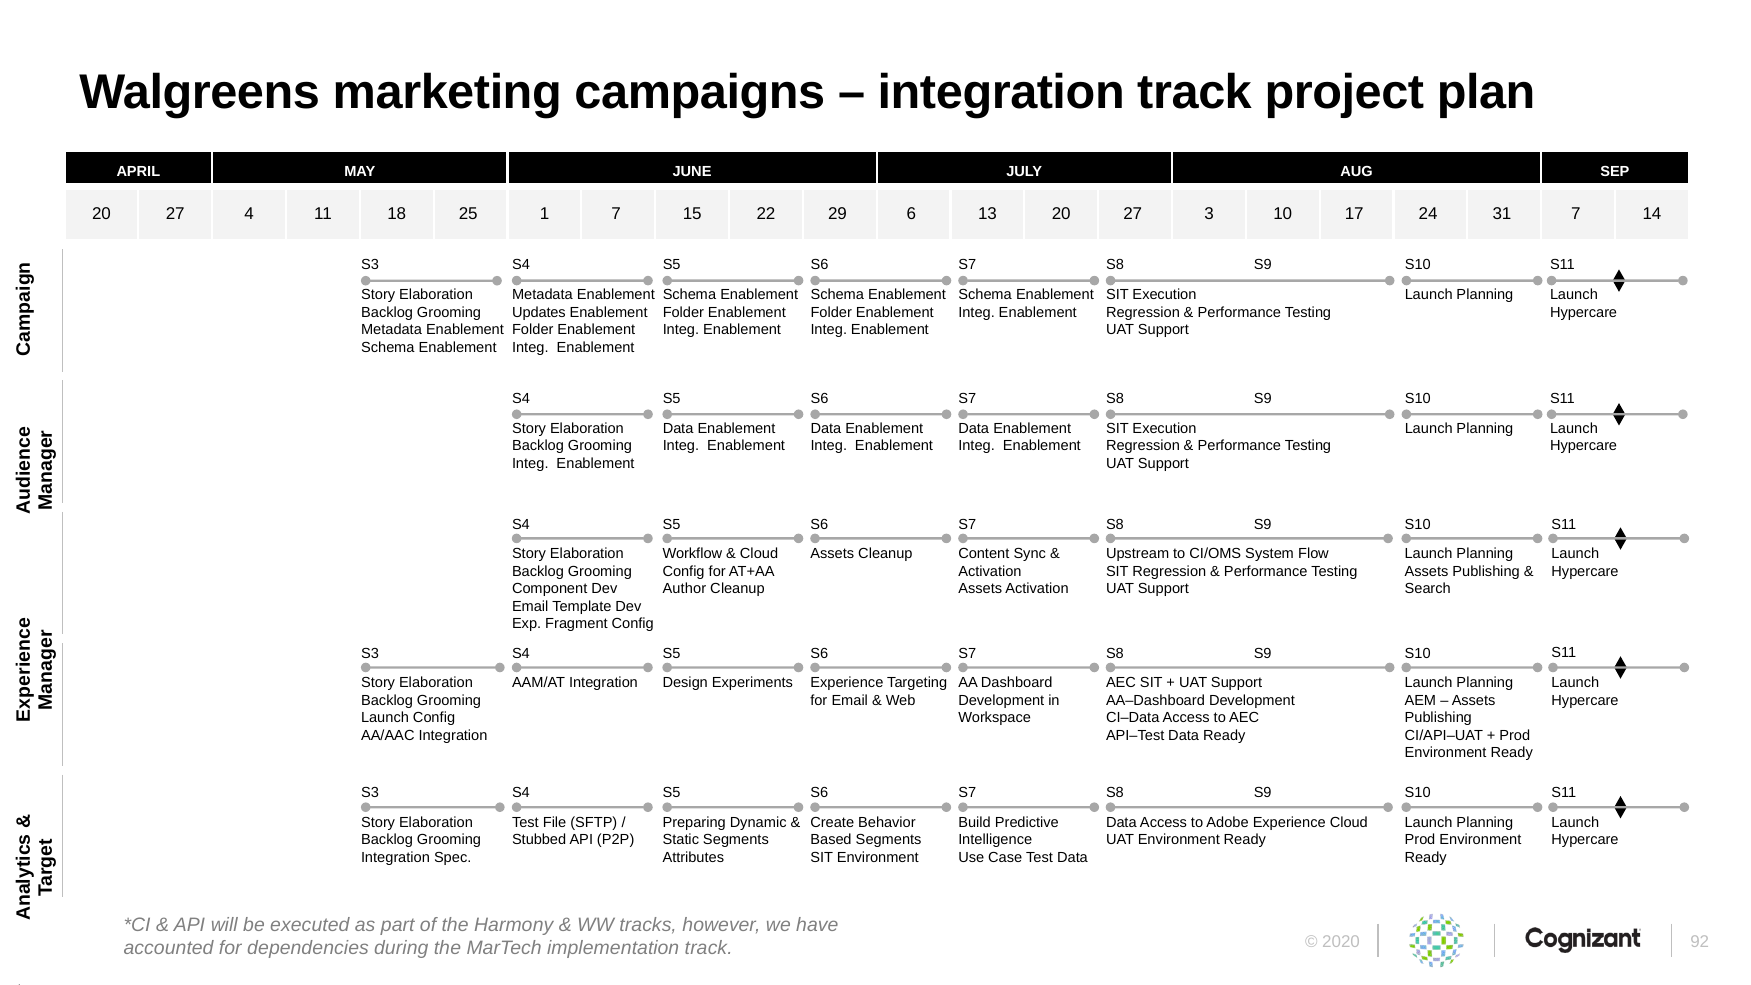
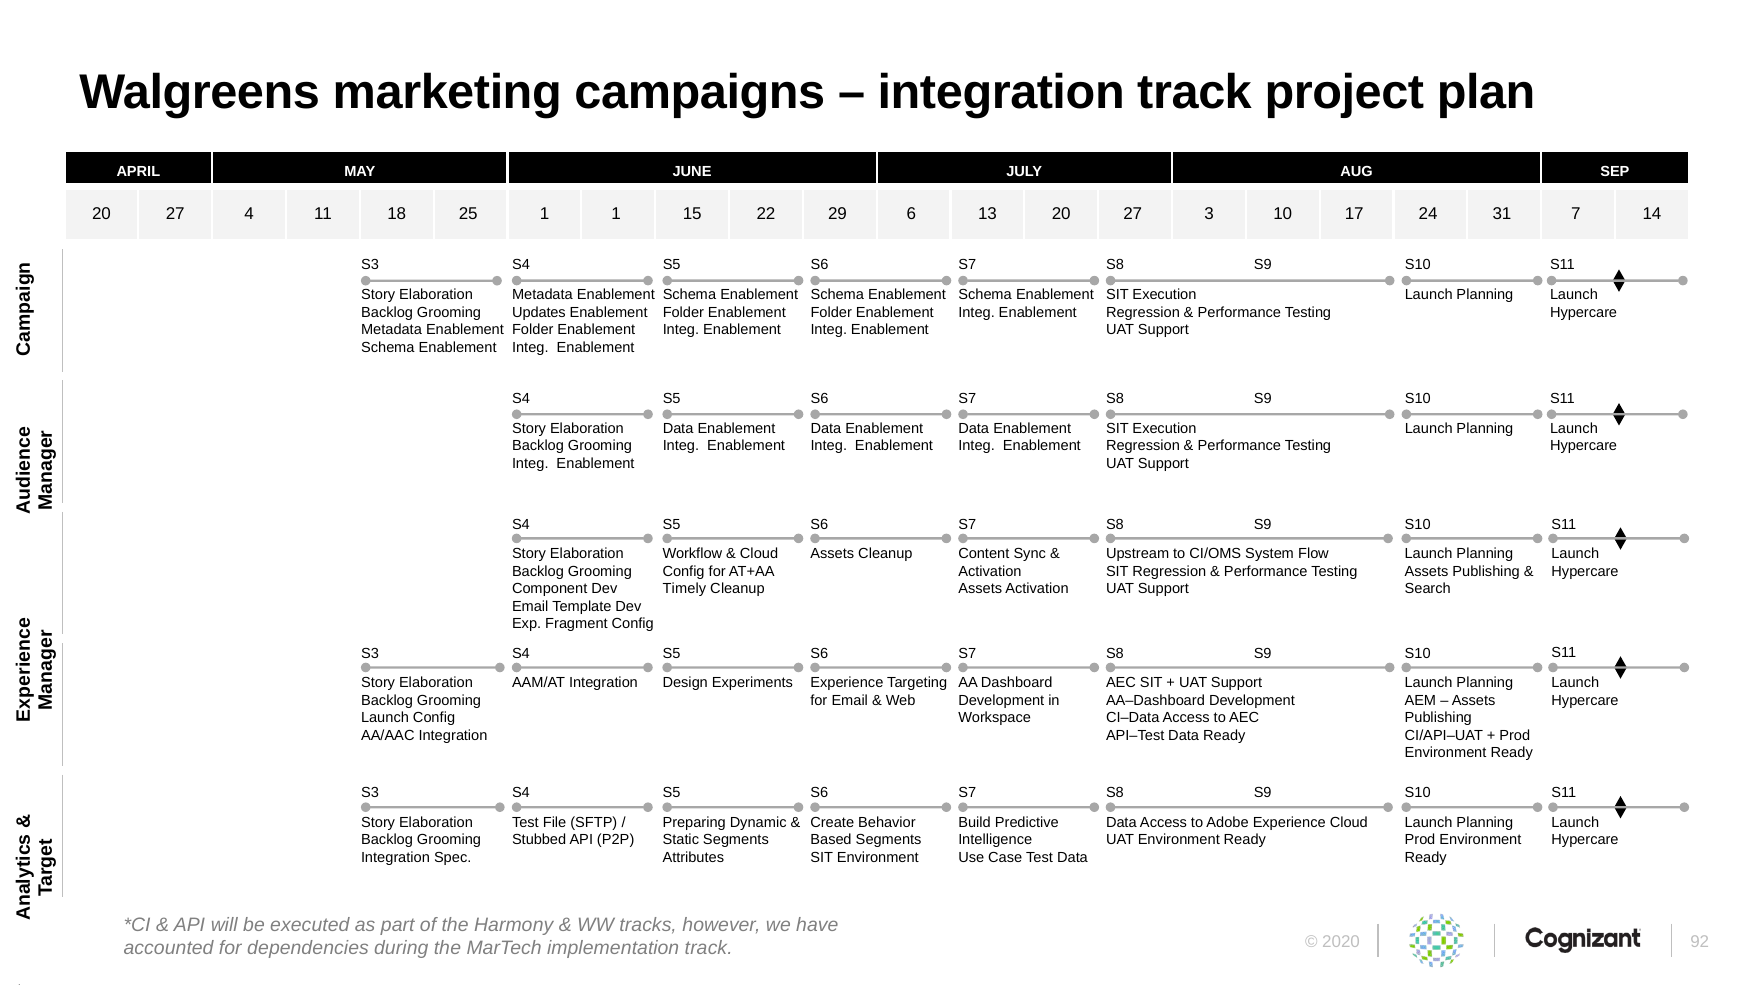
1 7: 7 -> 1 (616, 214)
Author: Author -> Timely (684, 589)
